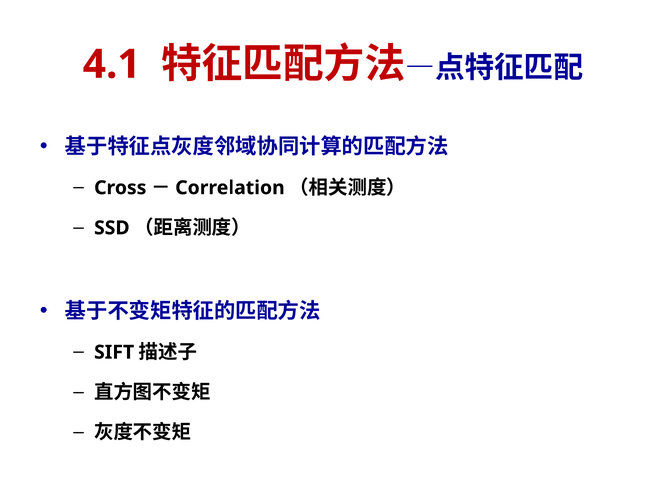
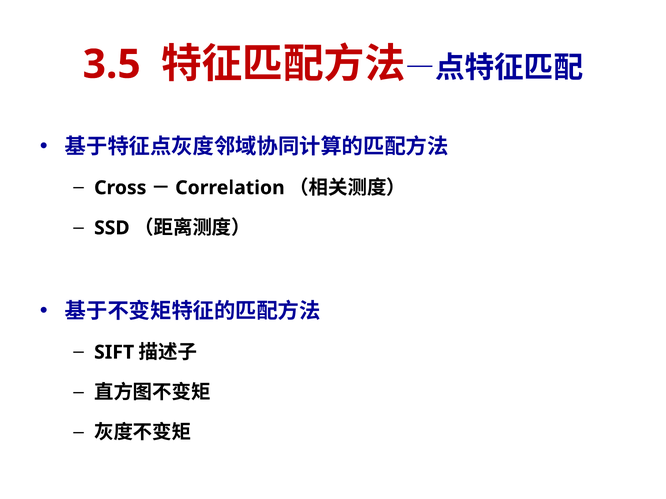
4.1: 4.1 -> 3.5 (112, 64)
